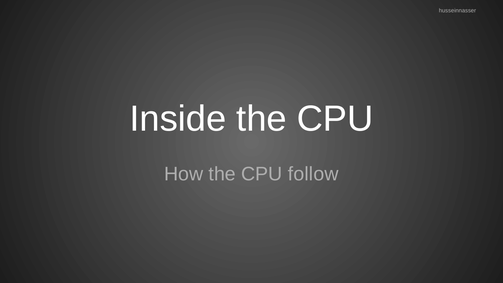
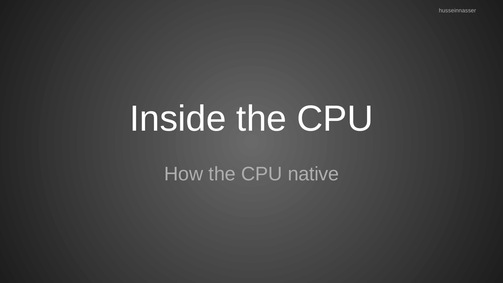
follow: follow -> native (313, 174)
